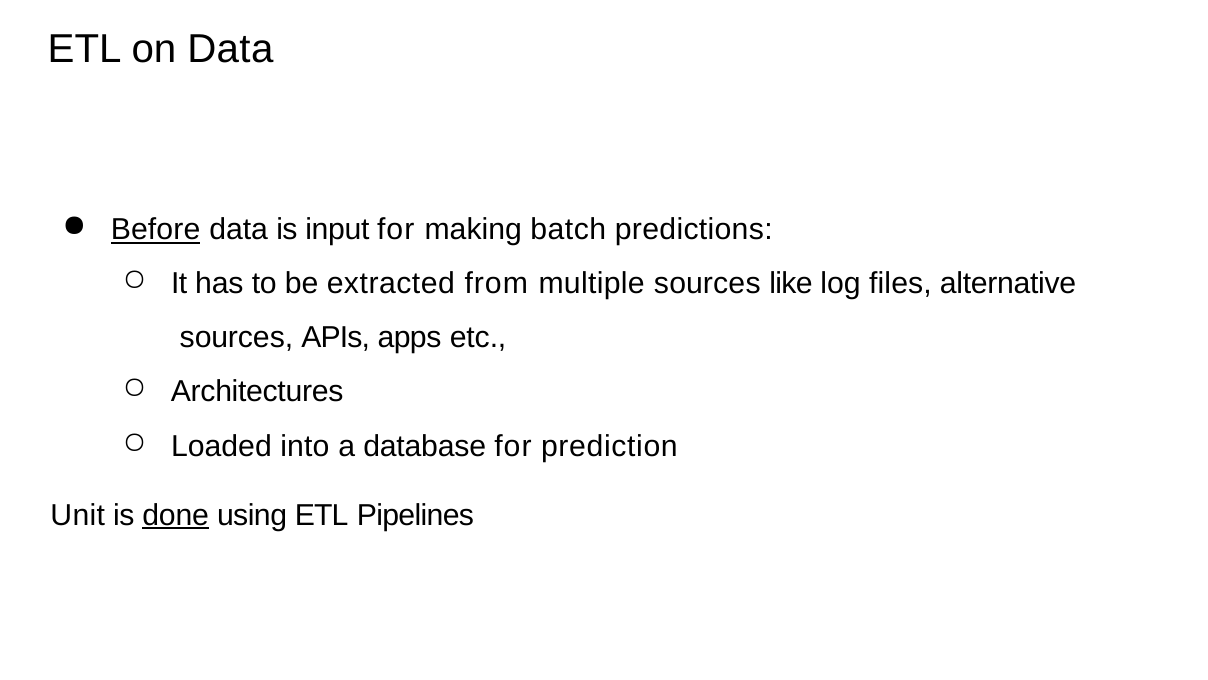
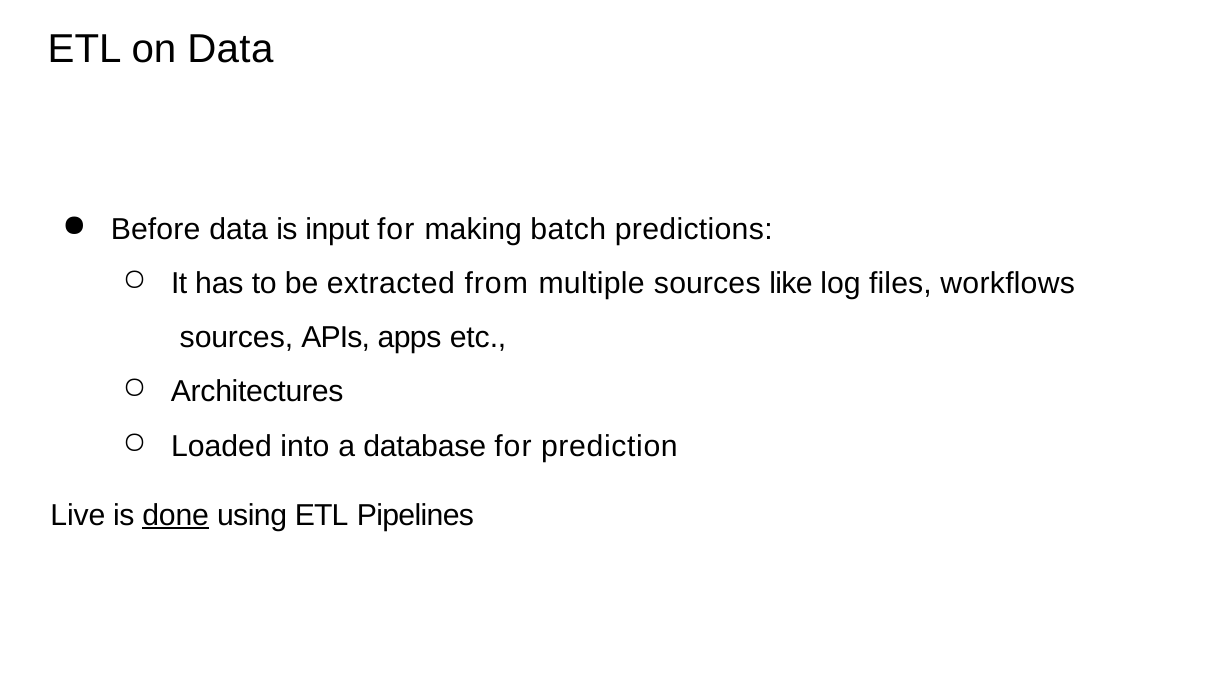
Before underline: present -> none (156, 230)
alternative: alternative -> workﬂows (1008, 284)
Unit: Unit -> Live (78, 515)
